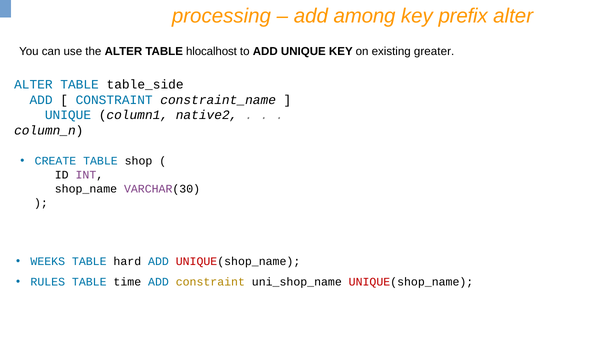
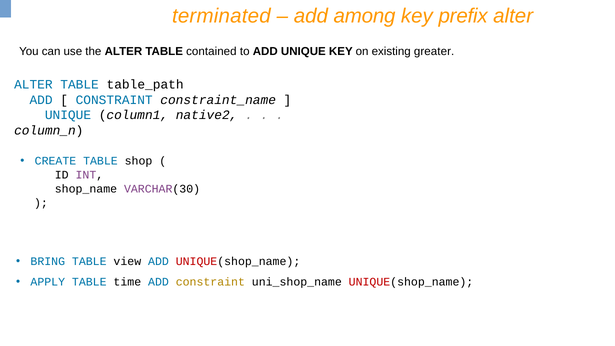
processing: processing -> terminated (221, 16)
hlocalhost: hlocalhost -> contained (211, 51)
table_side: table_side -> table_path (145, 84)
WEEKS: WEEKS -> BRING (48, 261)
hard: hard -> view (127, 261)
RULES: RULES -> APPLY (48, 282)
